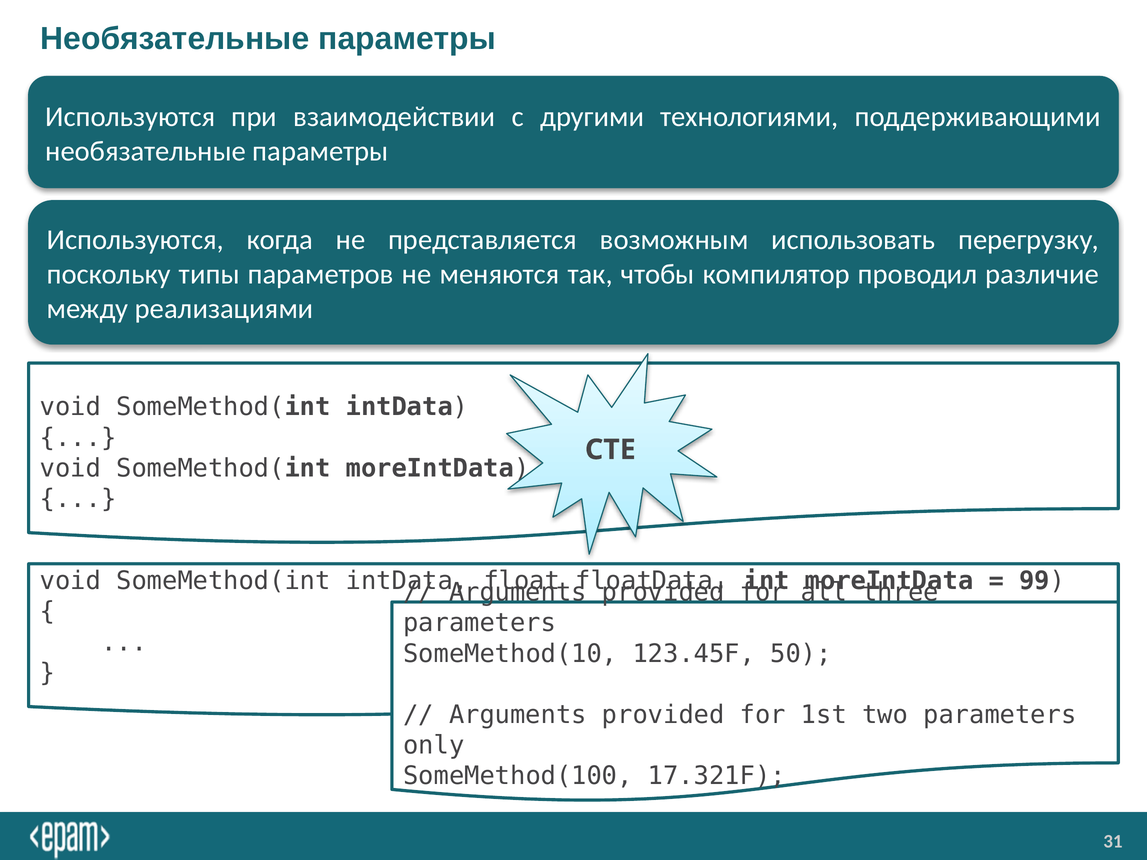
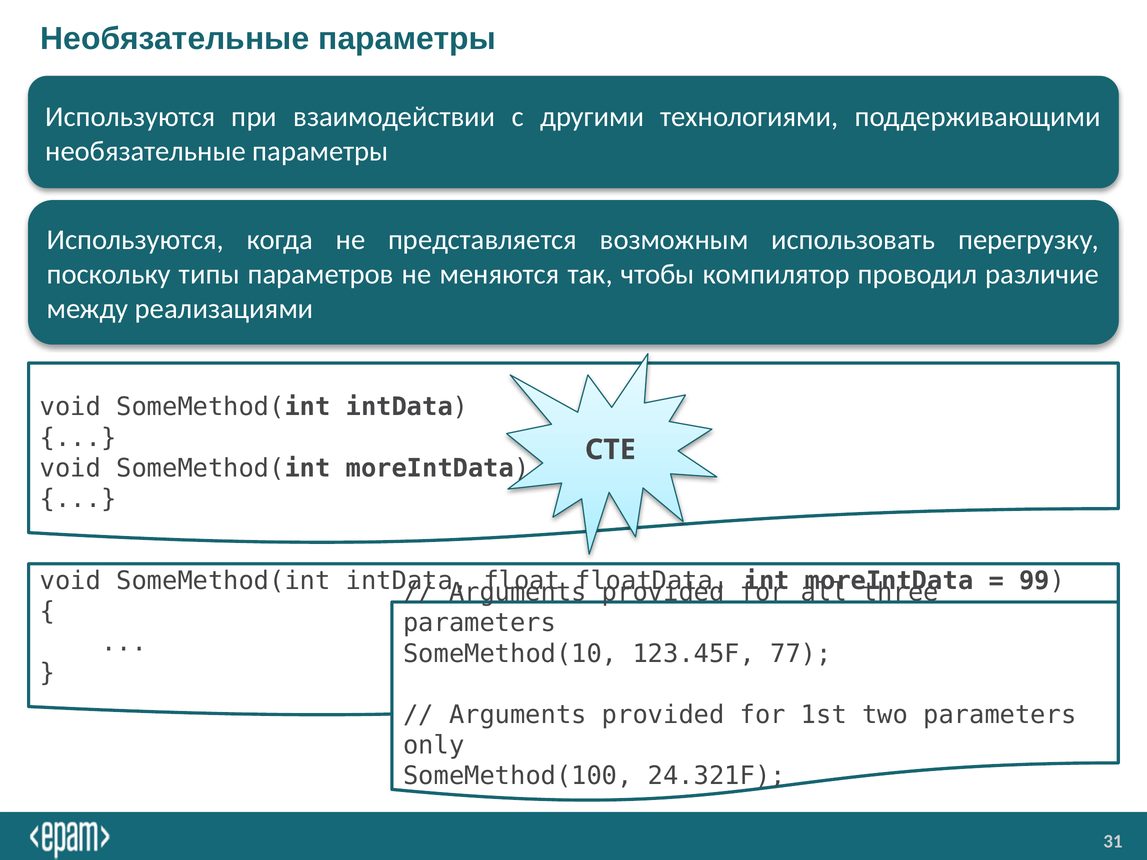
50: 50 -> 77 (801, 654)
17.321F: 17.321F -> 24.321F (717, 776)
